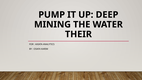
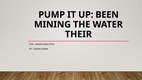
DEEP: DEEP -> BEEN (107, 15)
